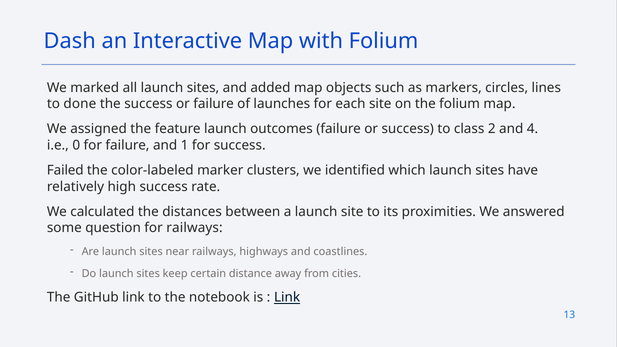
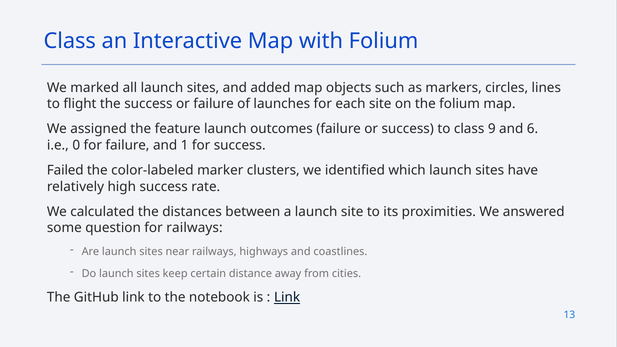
Dash: Dash -> Class (70, 41)
done: done -> flight (80, 104)
2: 2 -> 9 (492, 129)
4: 4 -> 6 (533, 129)
